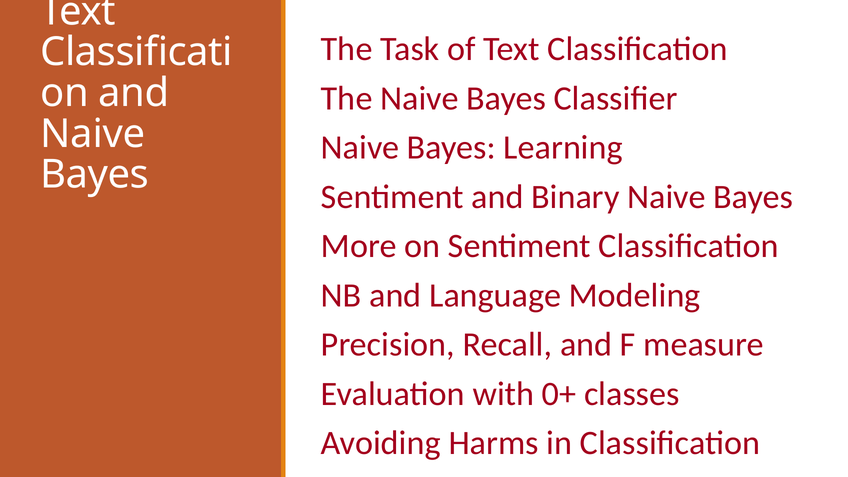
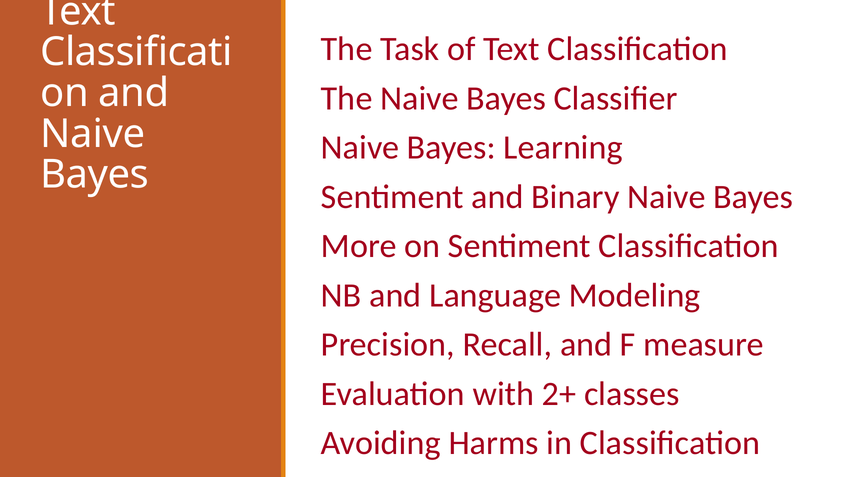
0+: 0+ -> 2+ (559, 394)
